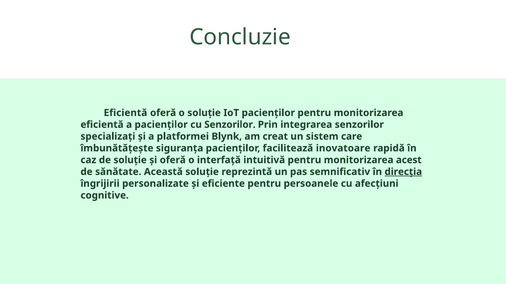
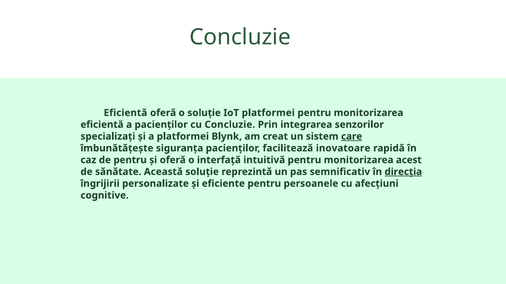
IoT pacienților: pacienților -> platformei (268, 113)
cu Senzorilor: Senzorilor -> Concluzie (230, 125)
care underline: none -> present (352, 137)
de soluție: soluție -> pentru (130, 160)
